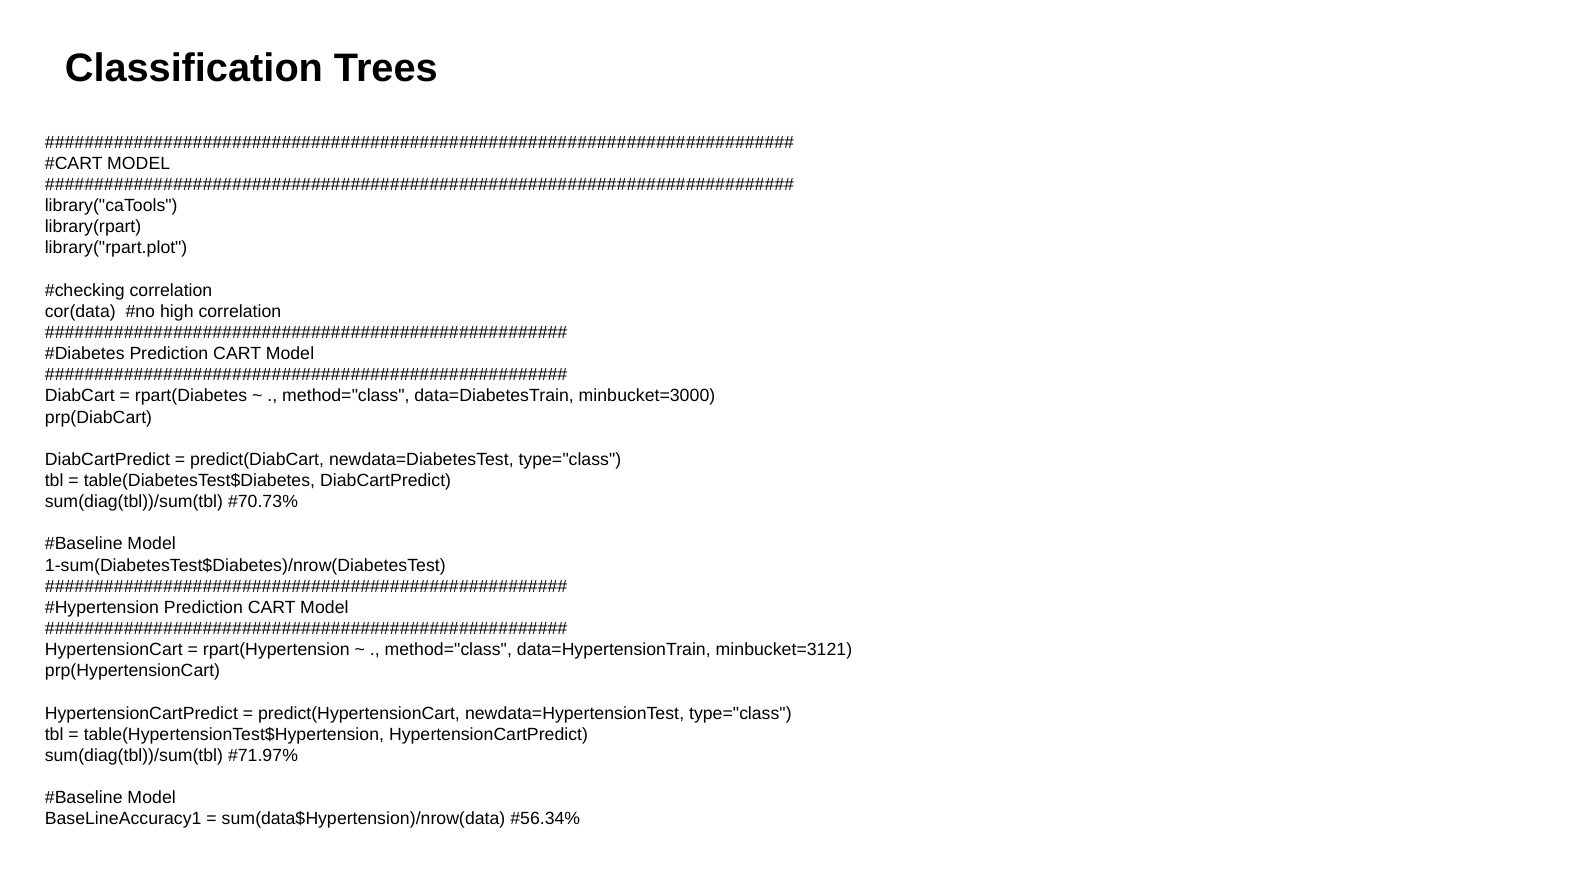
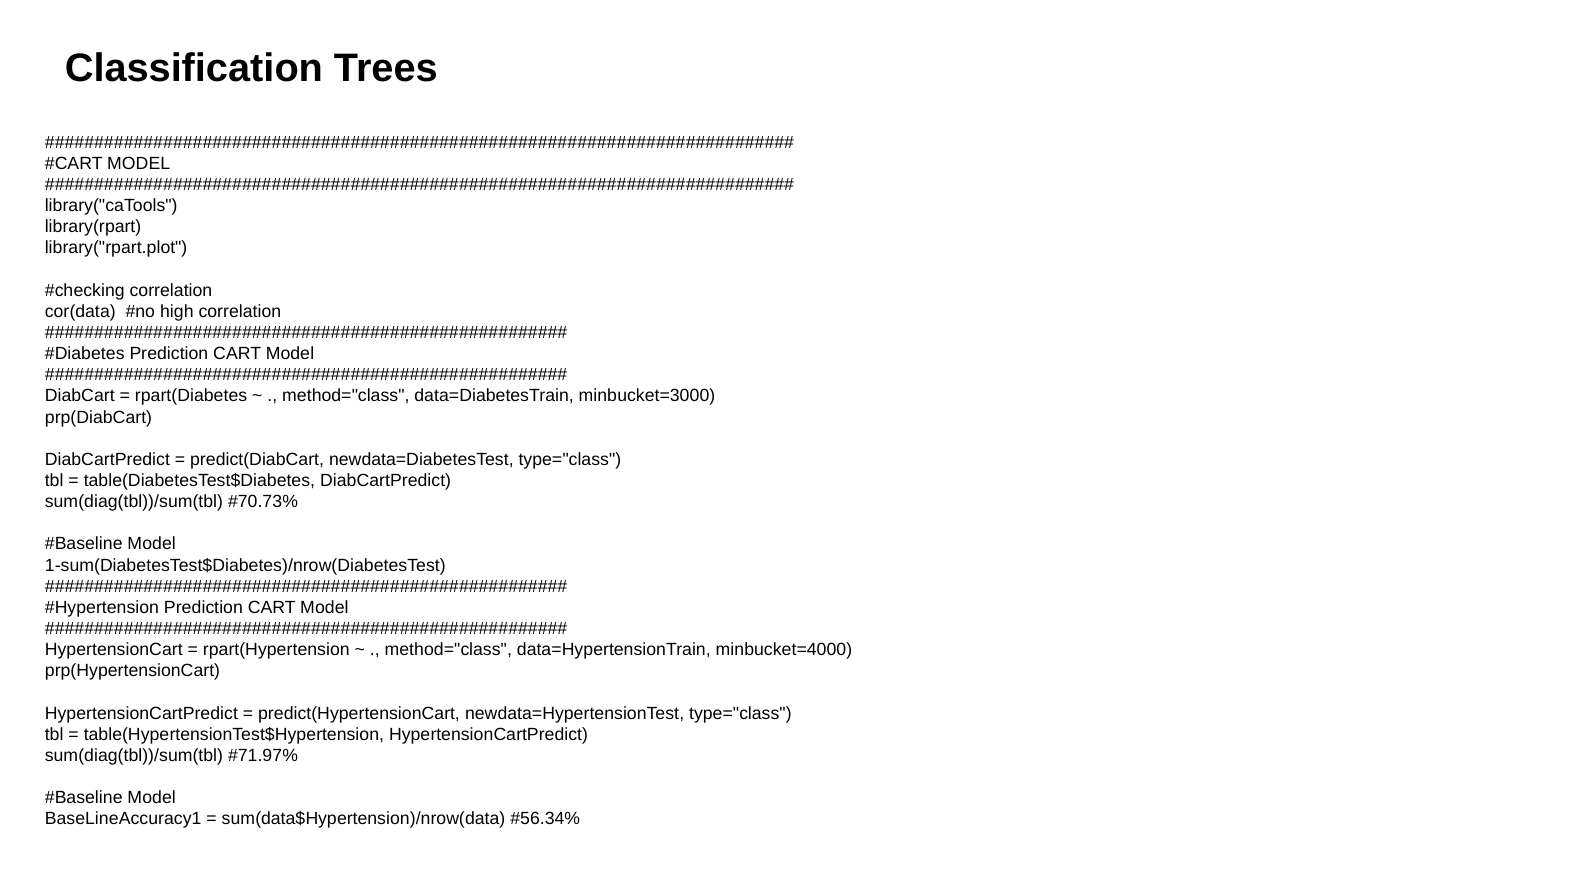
minbucket=3121: minbucket=3121 -> minbucket=4000 (784, 650)
